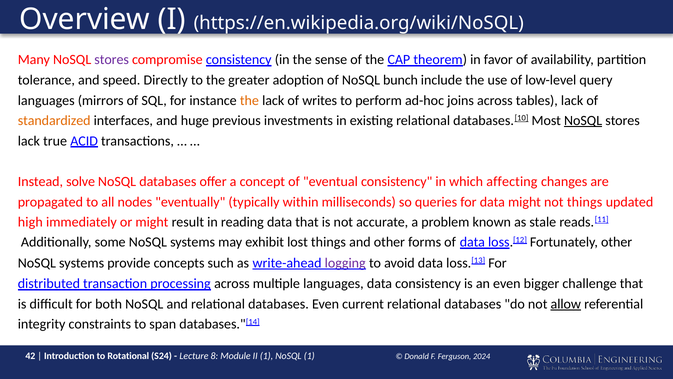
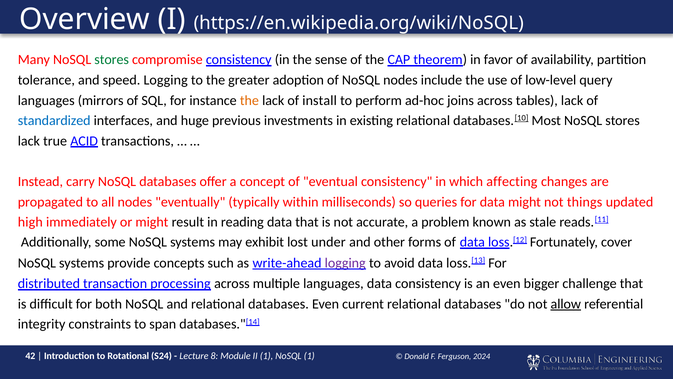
stores colour: purple -> green (112, 60)
speed Directly: Directly -> Logging (166, 80)
NoSQL bunch: bunch -> nodes (400, 80)
writes: writes -> install (320, 100)
standardized colour: orange -> blue (54, 120)
NoSQL underline: present -> none (583, 120)
solve: solve -> carry (81, 181)
lost things: things -> under (328, 242)
Fortunately other: other -> cover (617, 242)
